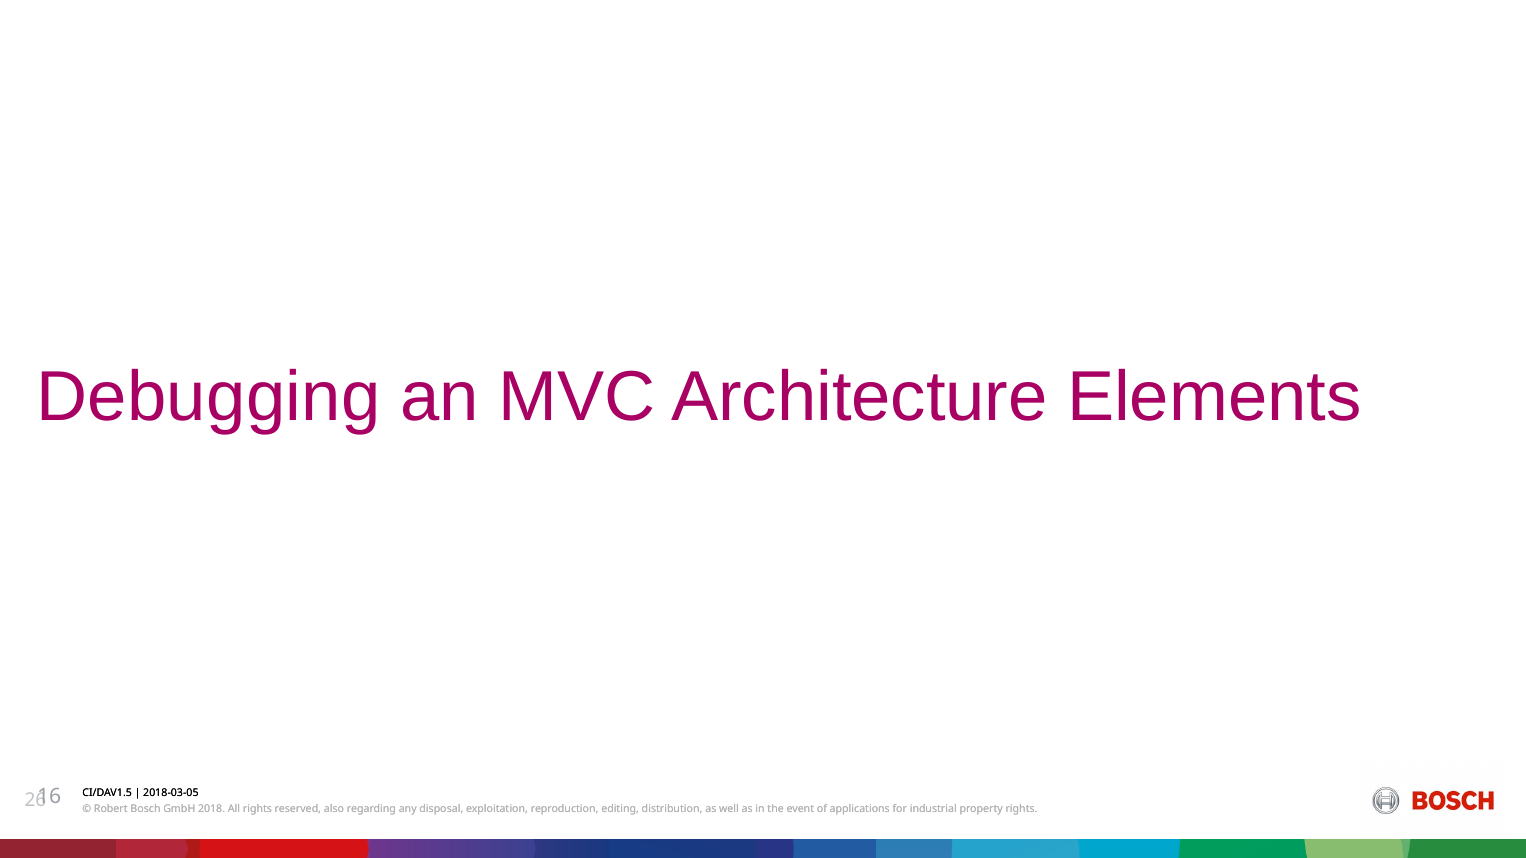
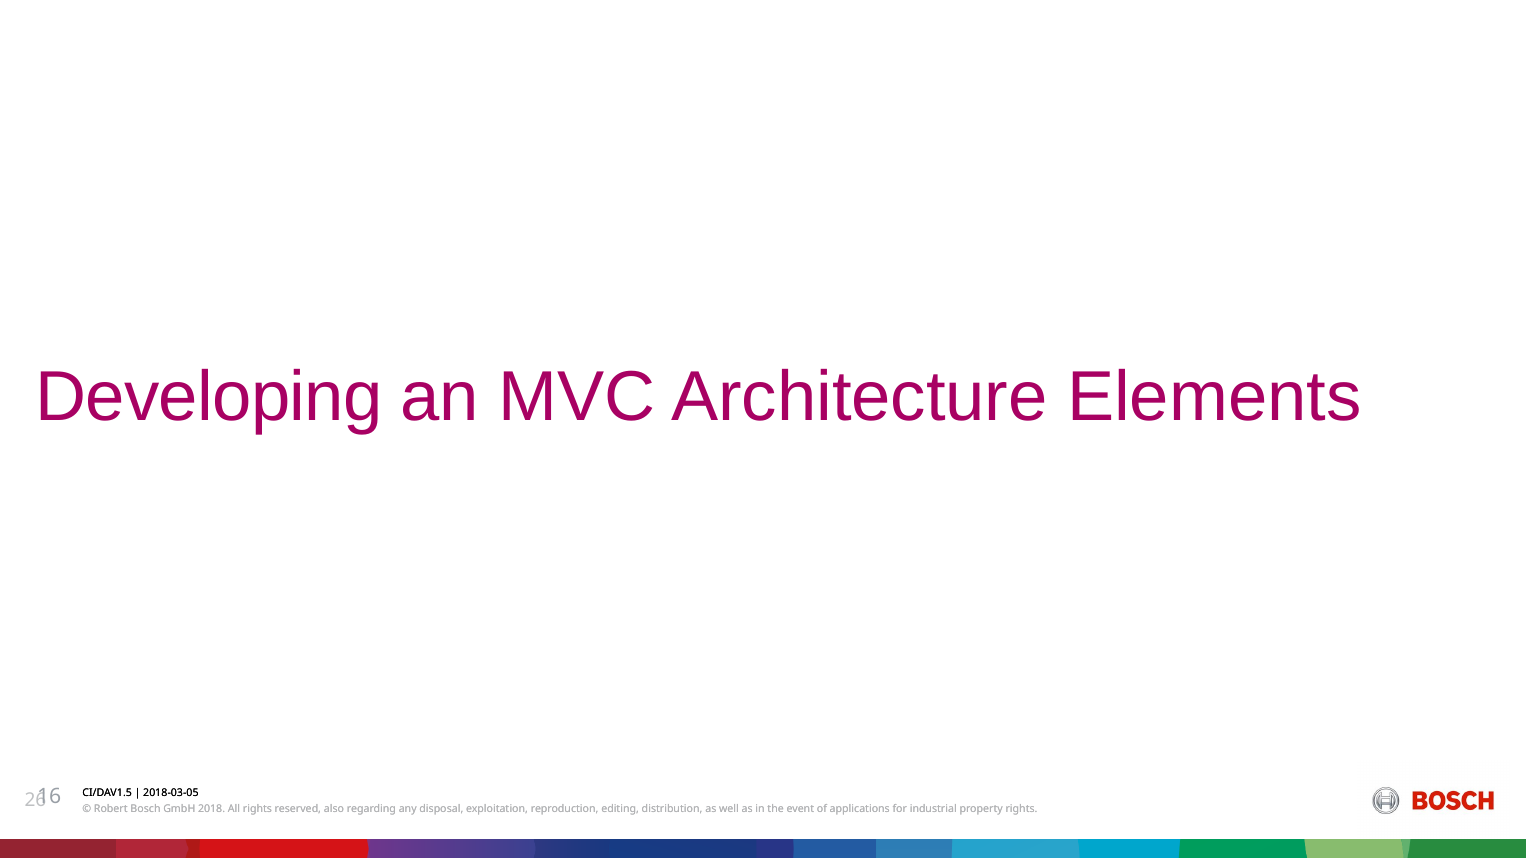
Debugging: Debugging -> Developing (209, 398)
